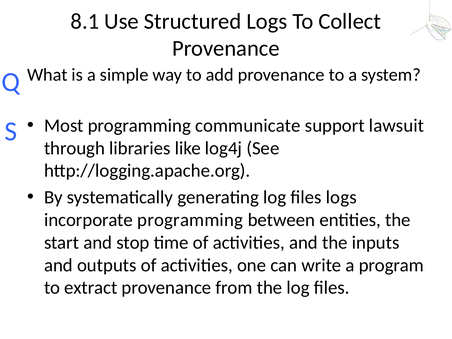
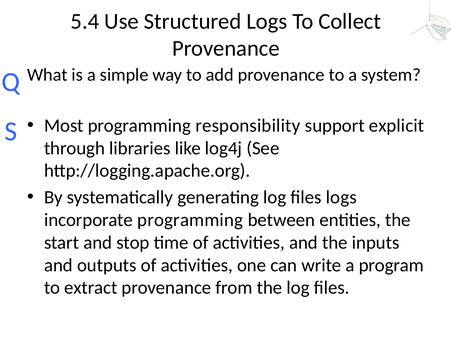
8.1: 8.1 -> 5.4 (85, 21)
communicate: communicate -> responsibility (248, 126)
lawsuit: lawsuit -> explicit (397, 126)
